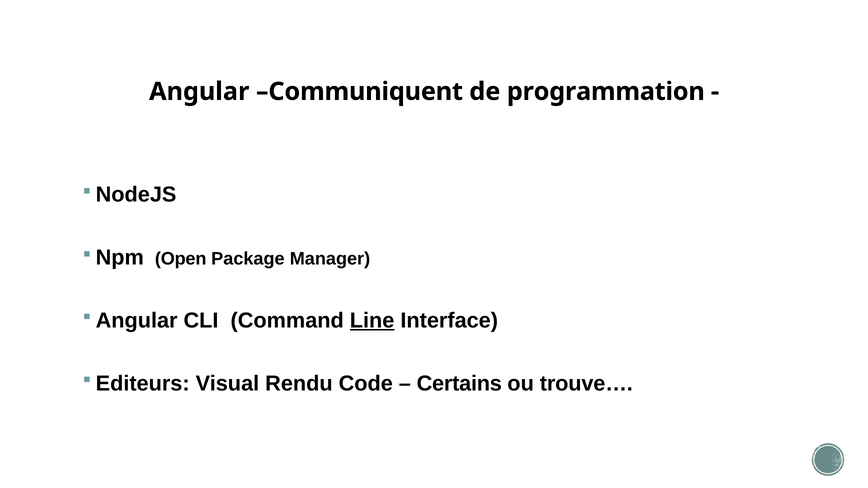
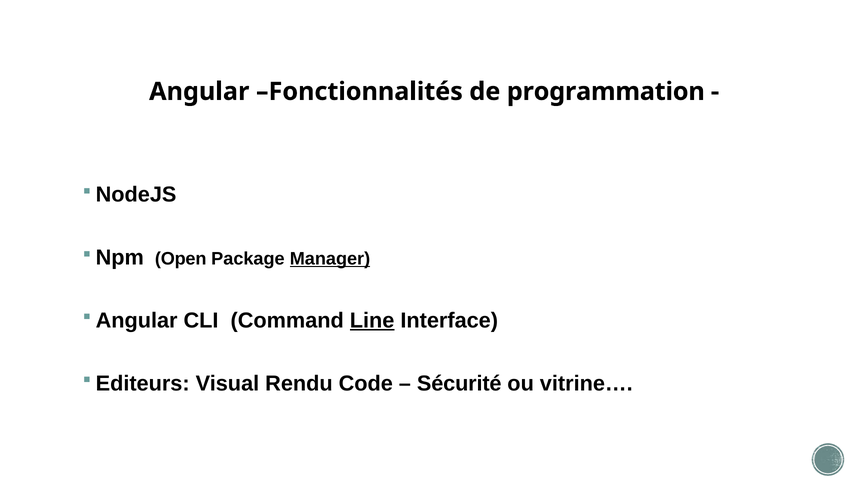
Communiquent: Communiquent -> Fonctionnalités (359, 92)
Manager underline: none -> present (330, 259)
Certains: Certains -> Sécurité (459, 384)
trouve…: trouve… -> vitrine… (586, 384)
